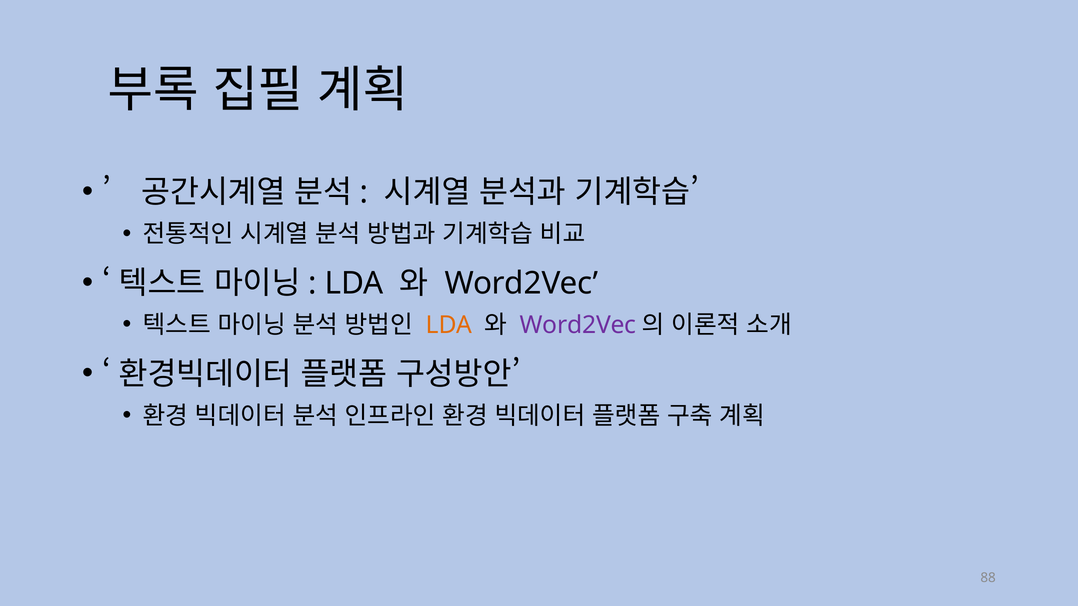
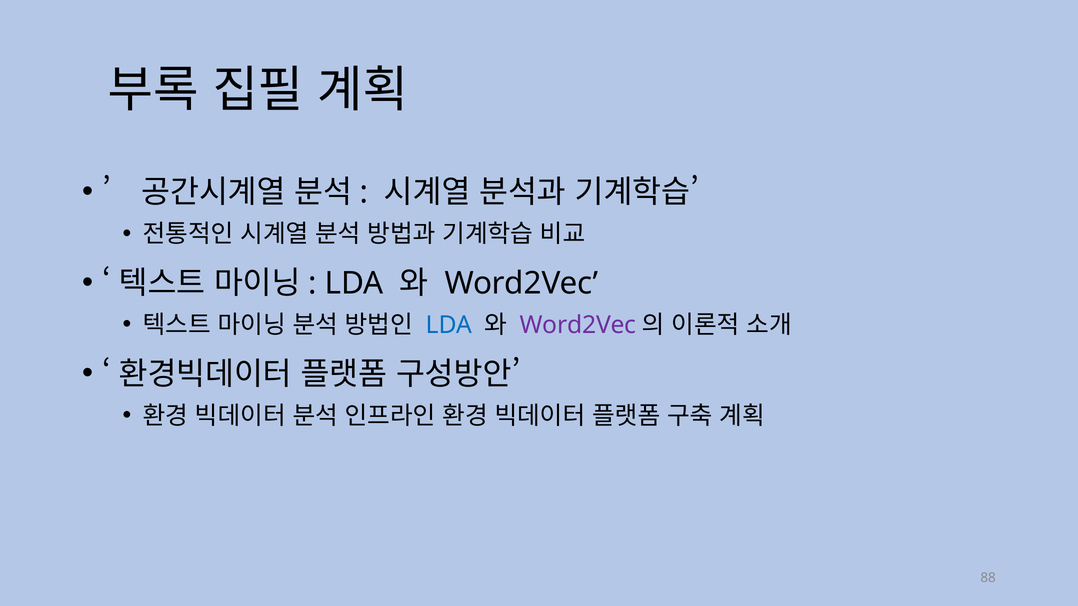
LDA colour: orange -> blue (449, 325)
